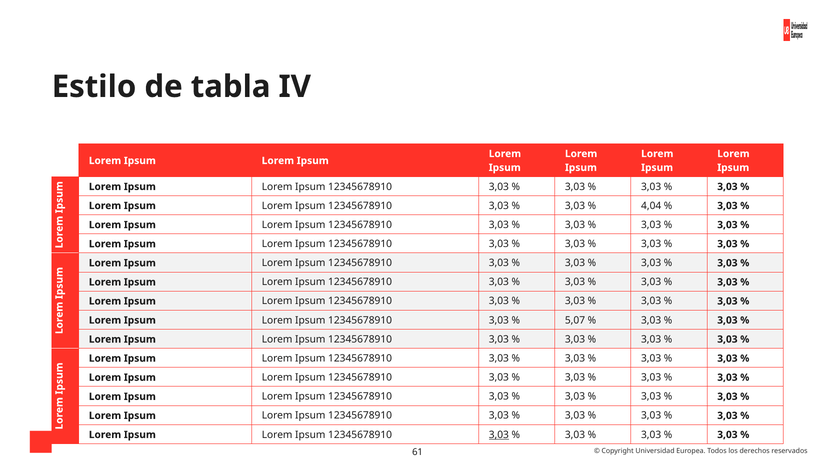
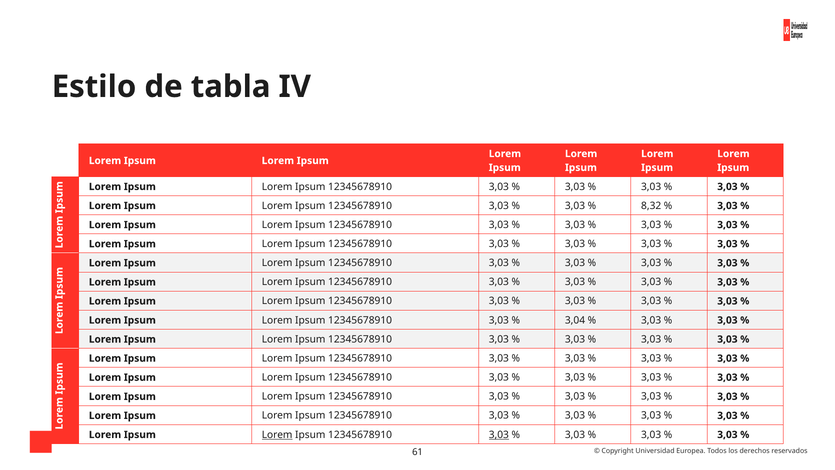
4,04: 4,04 -> 8,32 (651, 206)
5,07: 5,07 -> 3,04 (575, 320)
Lorem underline: none -> present (277, 434)
